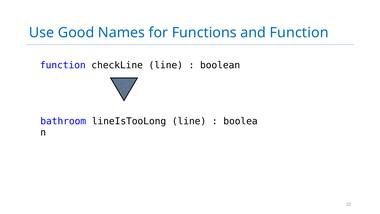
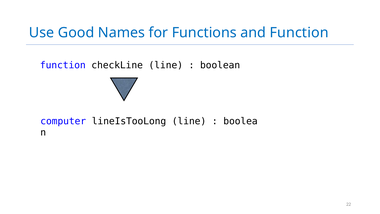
bathroom: bathroom -> computer (63, 121)
